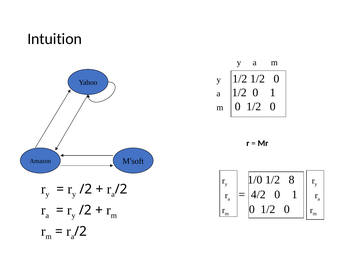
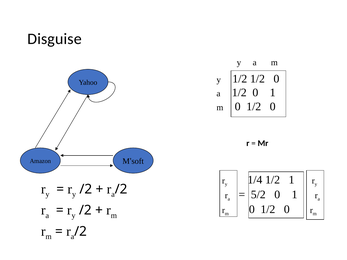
Intuition: Intuition -> Disguise (54, 39)
1/0: 1/0 -> 1/4 (255, 180)
1/2 8: 8 -> 1 (292, 180)
4/2: 4/2 -> 5/2 (258, 195)
